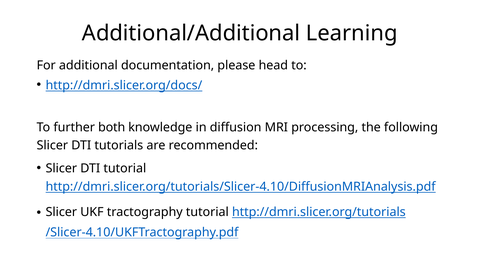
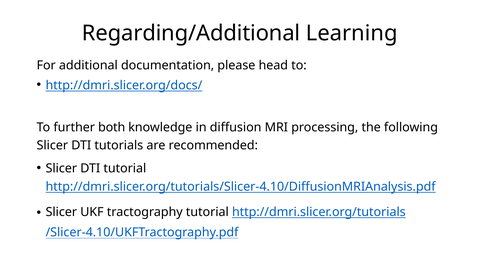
Additional/Additional: Additional/Additional -> Regarding/Additional (191, 33)
